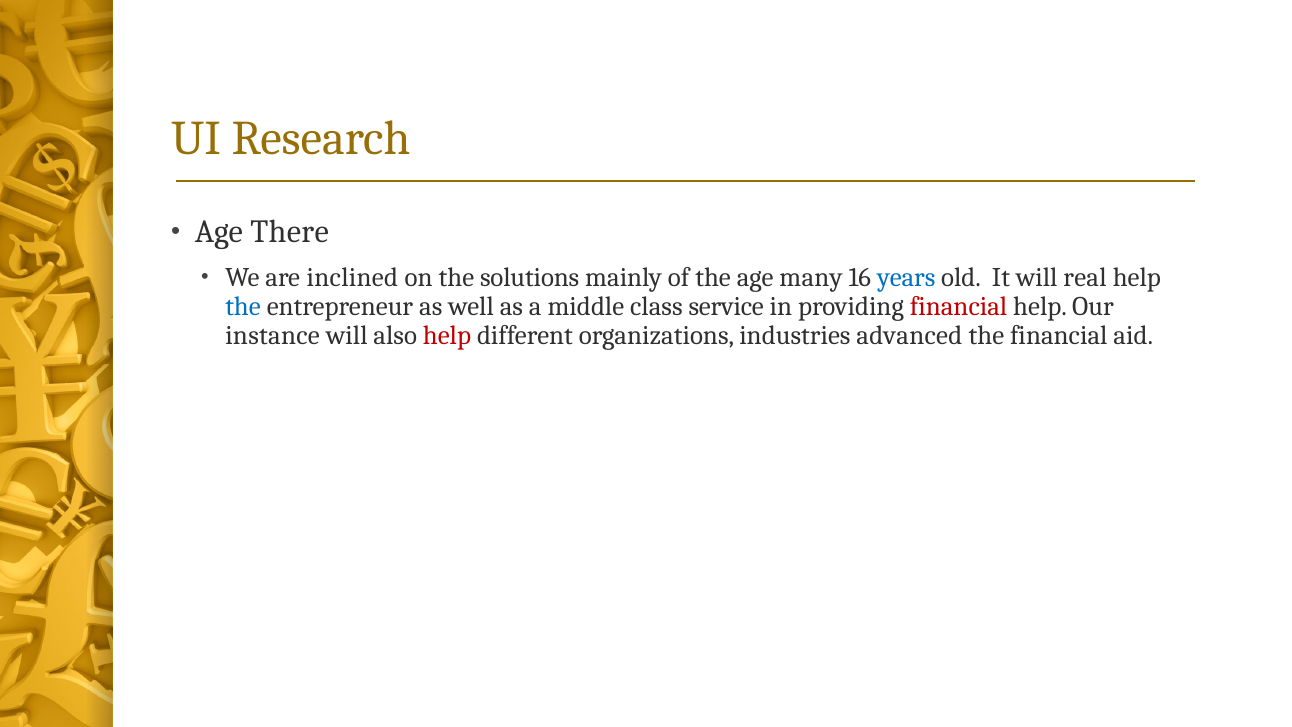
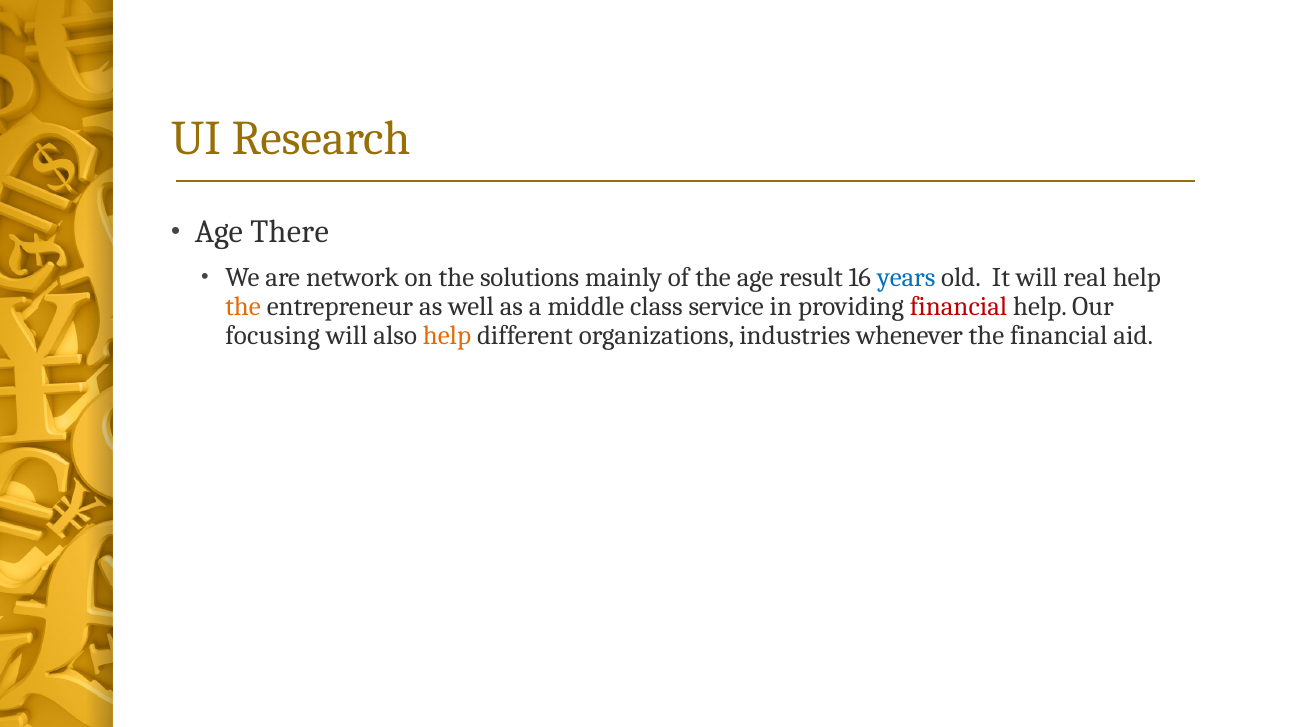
inclined: inclined -> network (352, 278)
many: many -> result (811, 278)
the colour: blue -> orange (243, 307)
instance: instance -> focusing (273, 336)
help colour: red -> orange (447, 336)
advanced: advanced -> whenever (910, 336)
